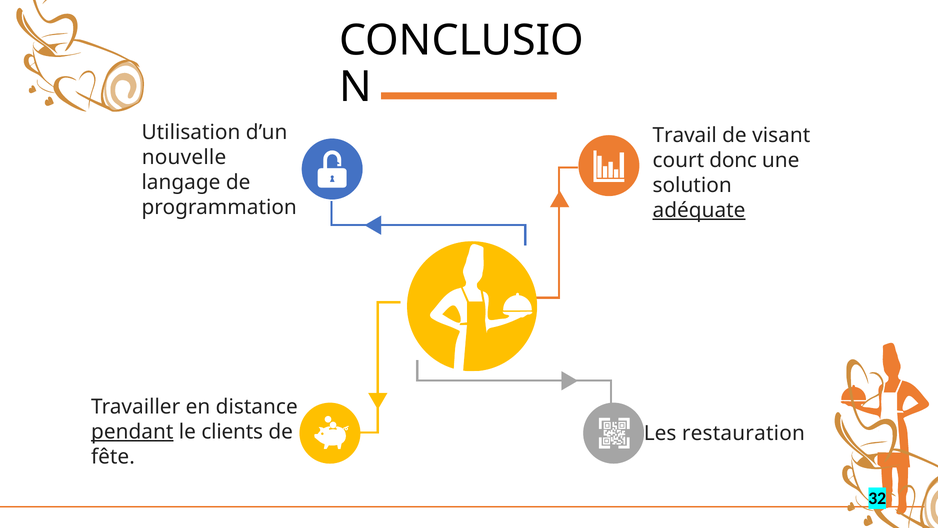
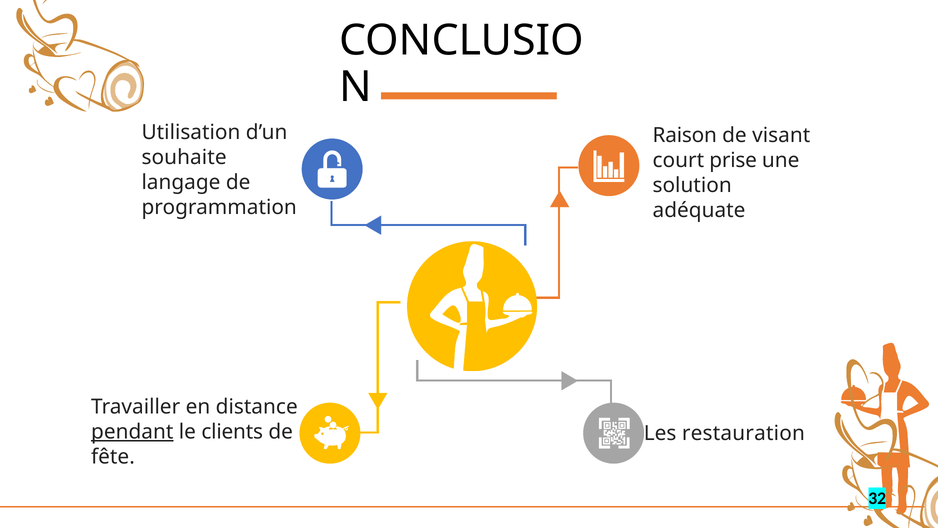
Travail: Travail -> Raison (685, 135)
nouvelle: nouvelle -> souhaite (184, 157)
donc: donc -> prise (733, 160)
adéquate underline: present -> none (699, 210)
